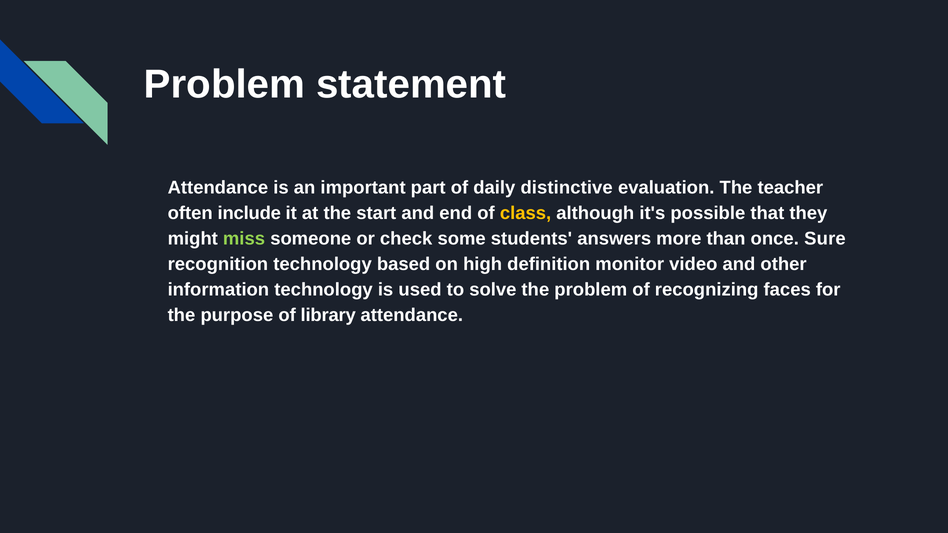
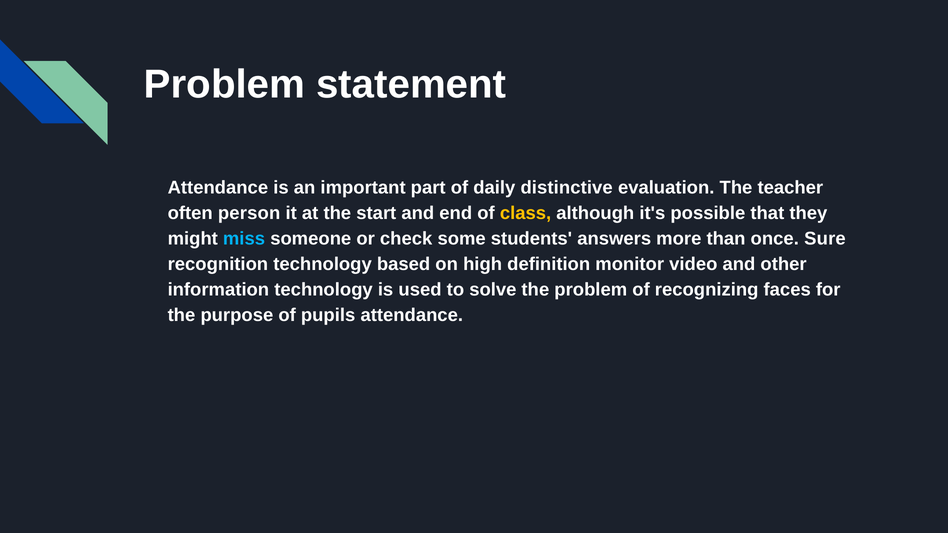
include: include -> person (249, 213)
miss colour: light green -> light blue (244, 239)
library: library -> pupils (328, 315)
